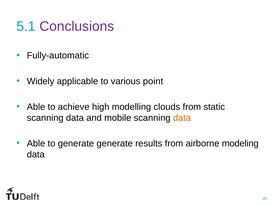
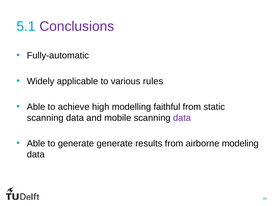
point: point -> rules (153, 81)
clouds: clouds -> faithful (167, 107)
data colour: orange -> purple (182, 118)
